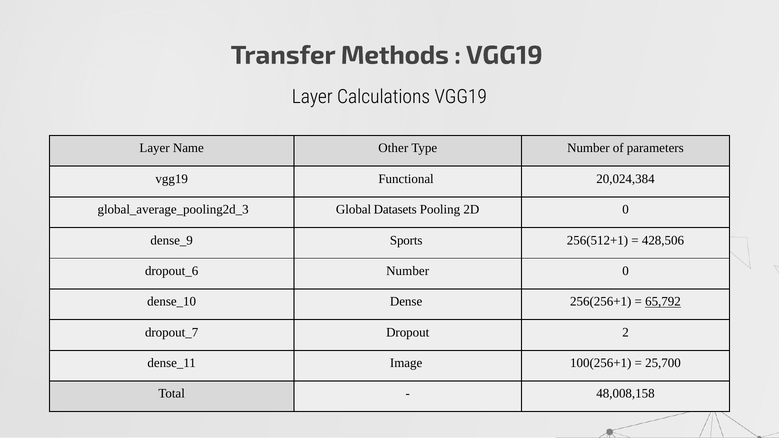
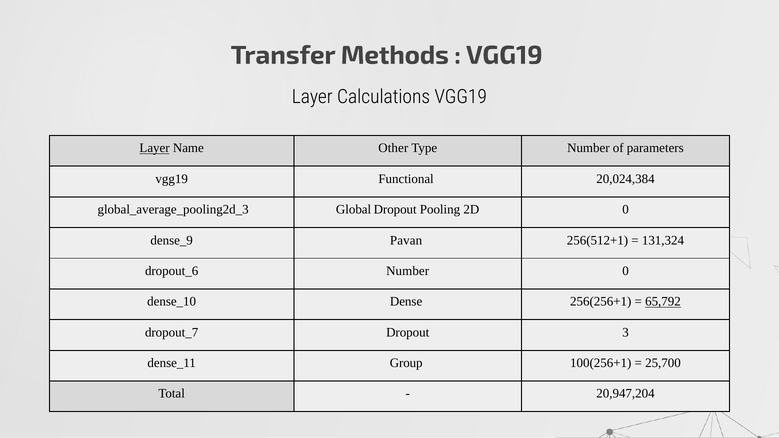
Layer underline: none -> present (155, 148)
Global Datasets: Datasets -> Dropout (395, 210)
Sports: Sports -> Pavan (406, 240)
428,506: 428,506 -> 131,324 (663, 240)
2: 2 -> 3 (626, 332)
Image: Image -> Group (406, 363)
48,008,158: 48,008,158 -> 20,947,204 (625, 394)
